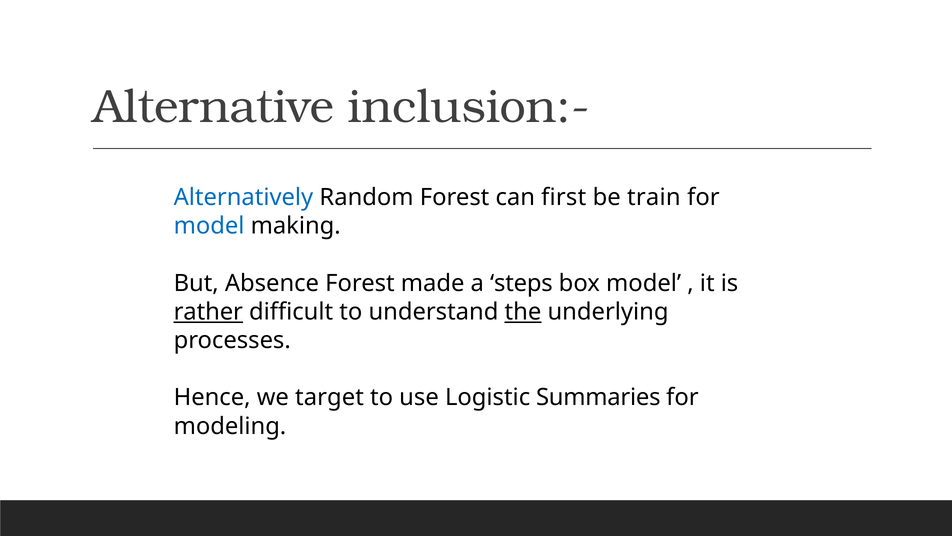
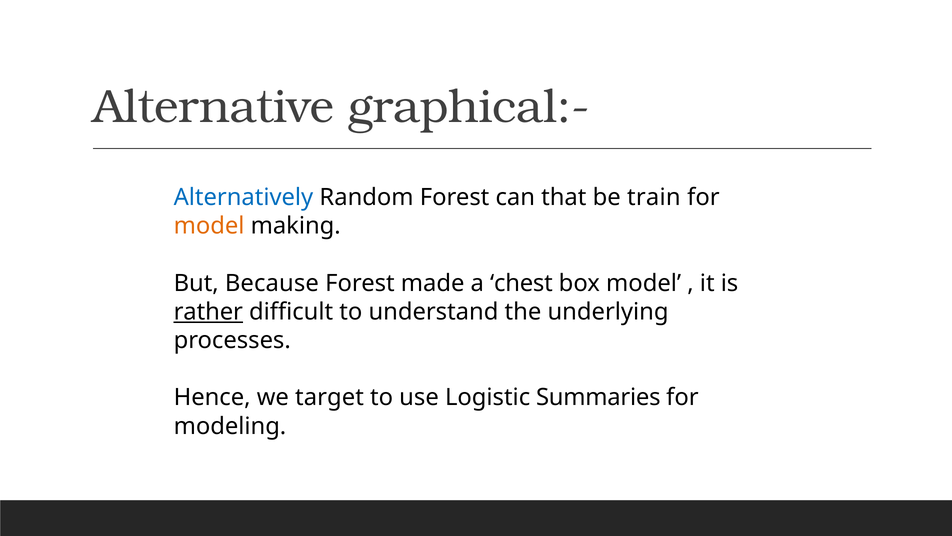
inclusion:-: inclusion:- -> graphical:- (469, 107)
first: first -> that (564, 197)
model colour: blue -> orange (209, 226)
Absence: Absence -> Because (272, 283)
steps: steps -> chest (521, 283)
the underline: present -> none (523, 312)
